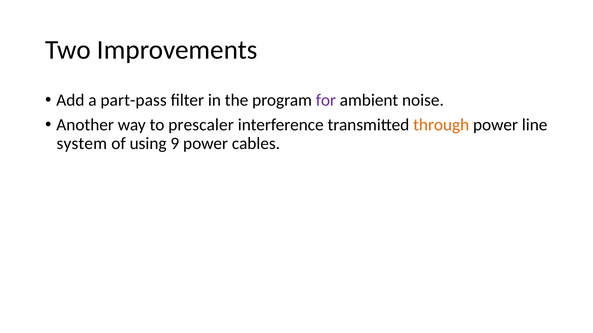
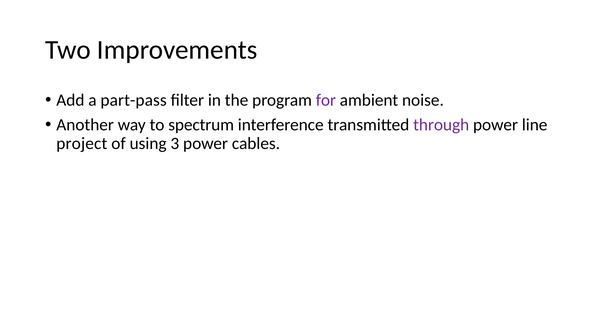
prescaler: prescaler -> spectrum (201, 125)
through colour: orange -> purple (441, 125)
system: system -> project (82, 144)
9: 9 -> 3 (175, 144)
